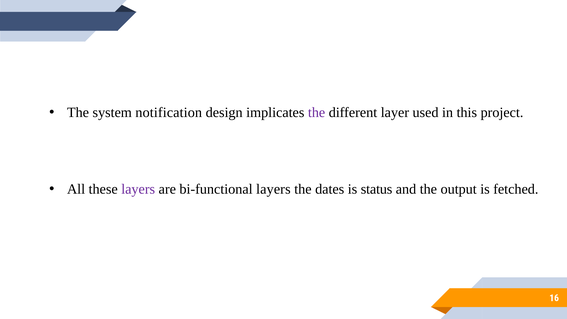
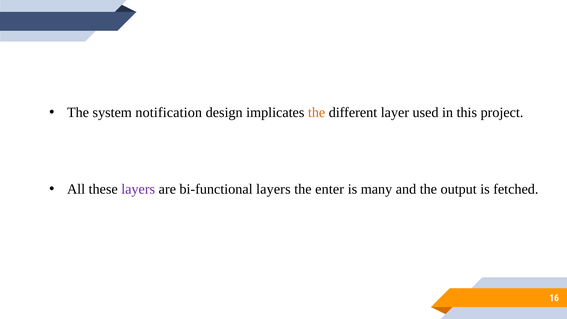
the colour: purple -> orange (317, 113)
dates: dates -> enter (330, 189)
status: status -> many (377, 189)
